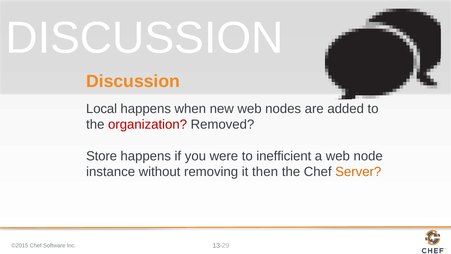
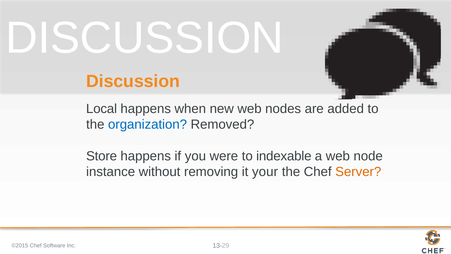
organization colour: red -> blue (148, 124)
inefficient: inefficient -> indexable (284, 156)
then: then -> your (265, 172)
